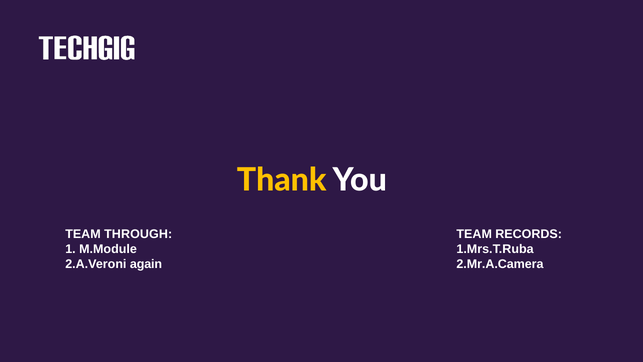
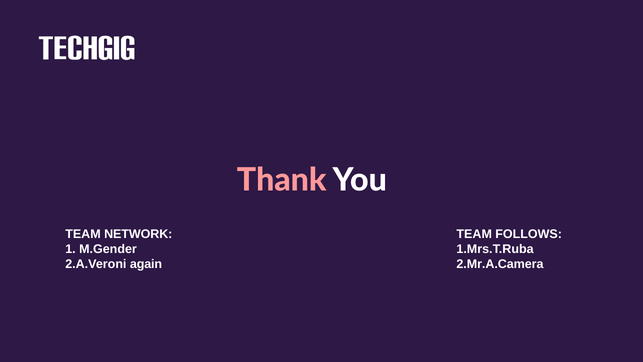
Thank colour: yellow -> pink (282, 180)
THROUGH: THROUGH -> NETWORK (138, 234)
RECORDS: RECORDS -> FOLLOWS (529, 234)
M.Module: M.Module -> M.Gender (108, 249)
